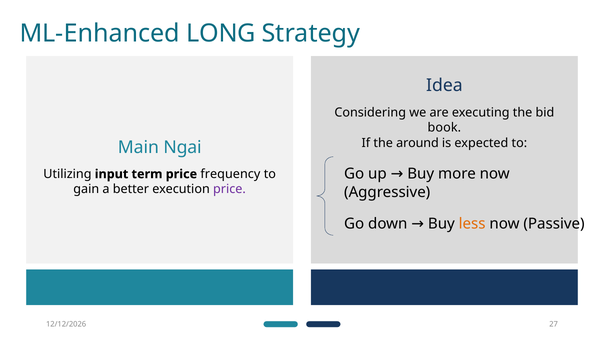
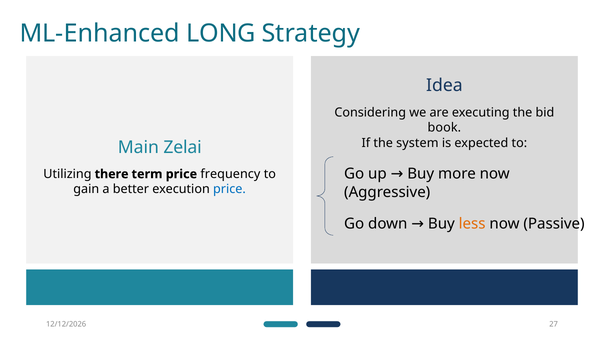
around: around -> system (417, 143)
Ngai: Ngai -> Zelai (183, 147)
input: input -> there (112, 174)
price colour: purple -> blue (229, 189)
